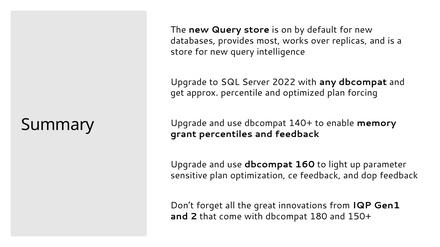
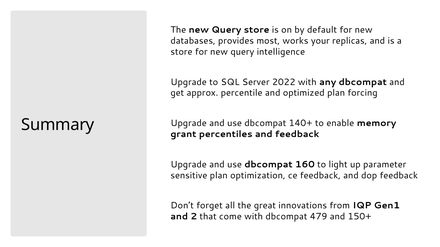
over: over -> your (320, 41)
180: 180 -> 479 (319, 217)
